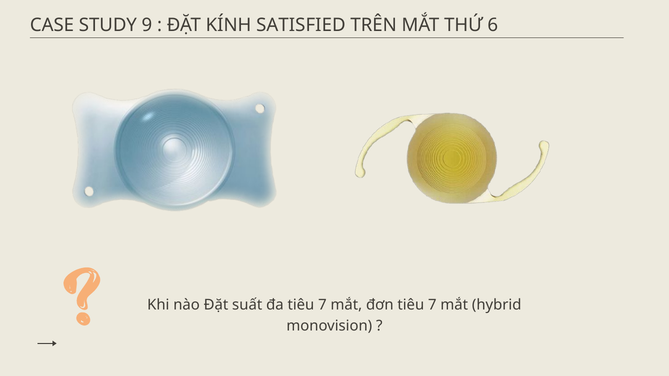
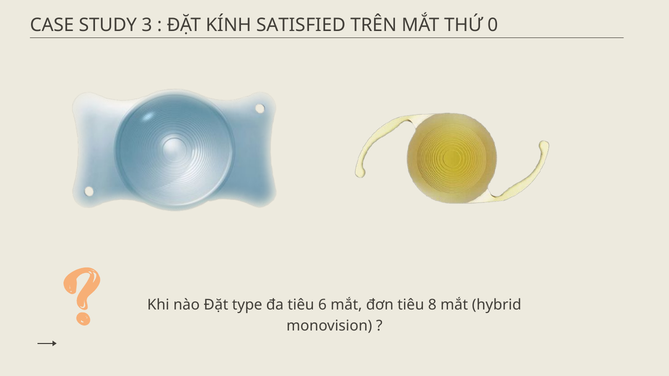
9: 9 -> 3 (147, 25)
6: 6 -> 0 (493, 25)
suất: suất -> type (247, 305)
đa tiêu 7: 7 -> 6 (322, 305)
đơn tiêu 7: 7 -> 8 (432, 305)
